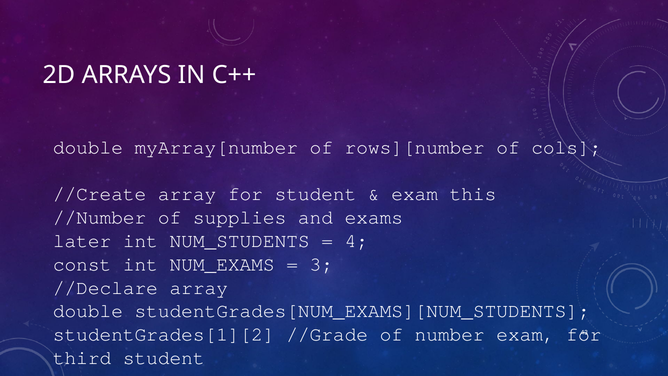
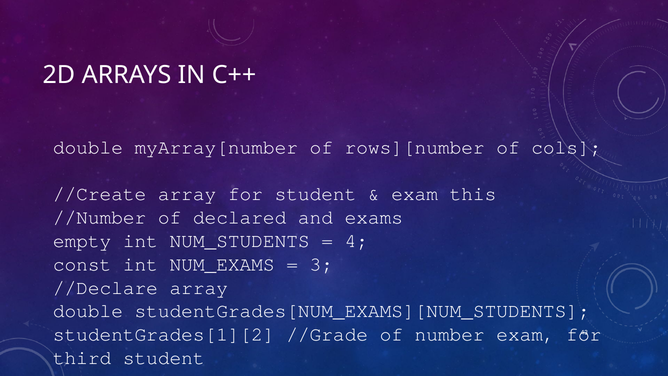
supplies: supplies -> declared (240, 217)
later: later -> empty (82, 241)
